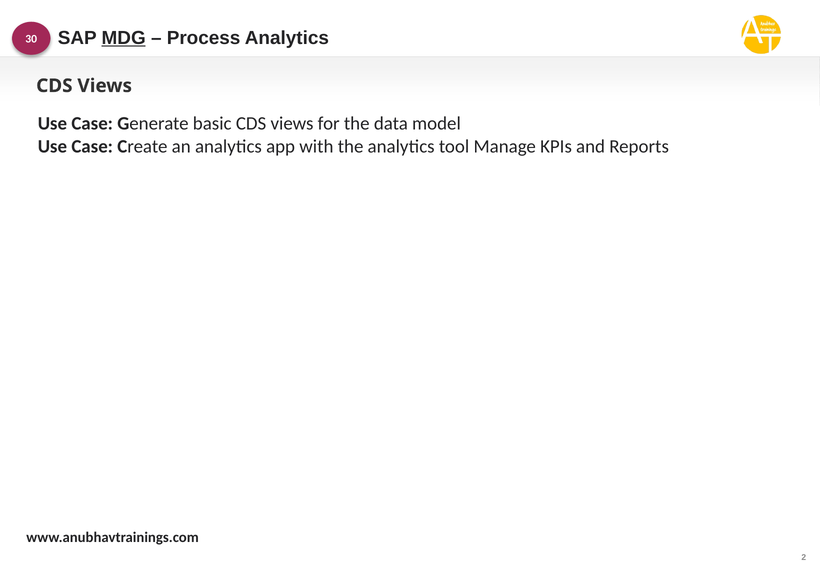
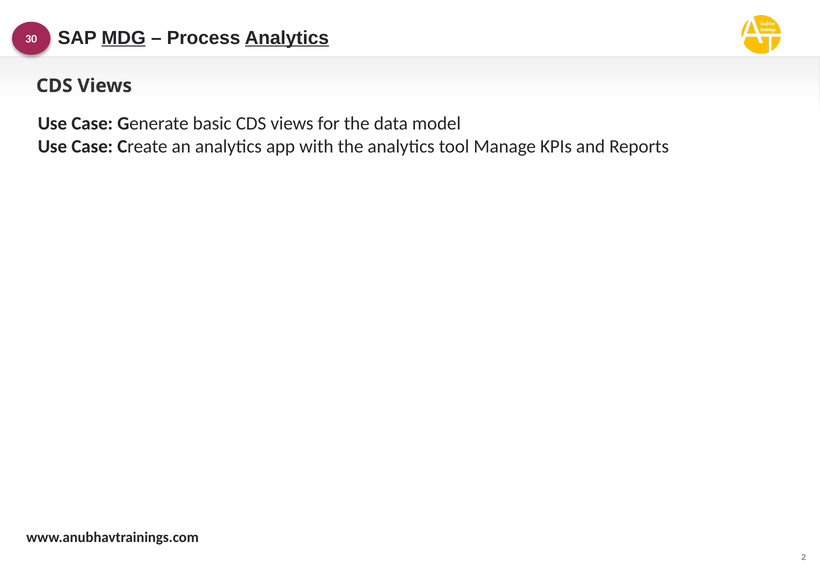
Analytics underline: none -> present (287, 38)
